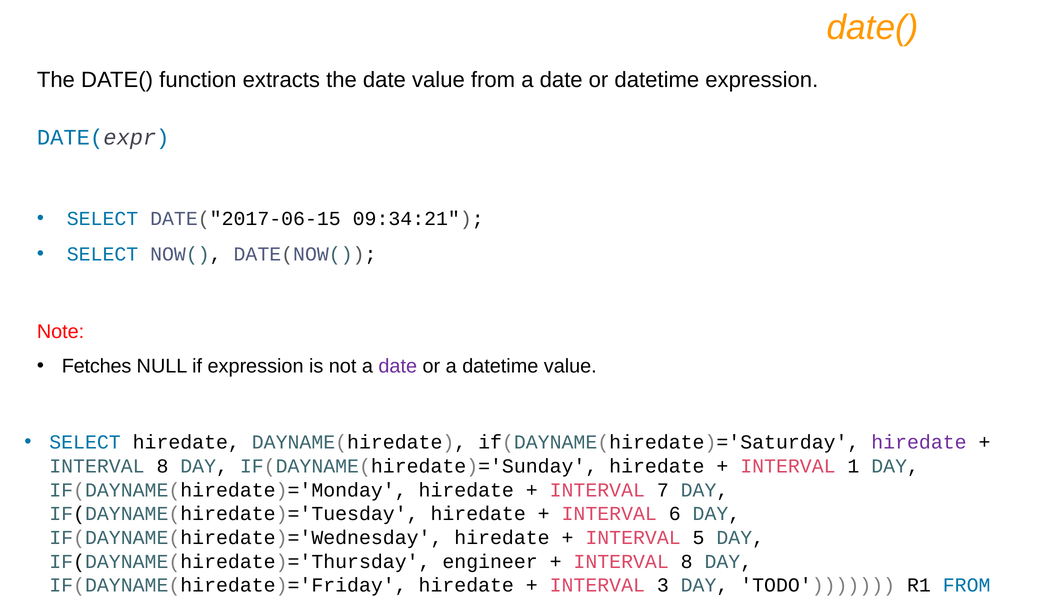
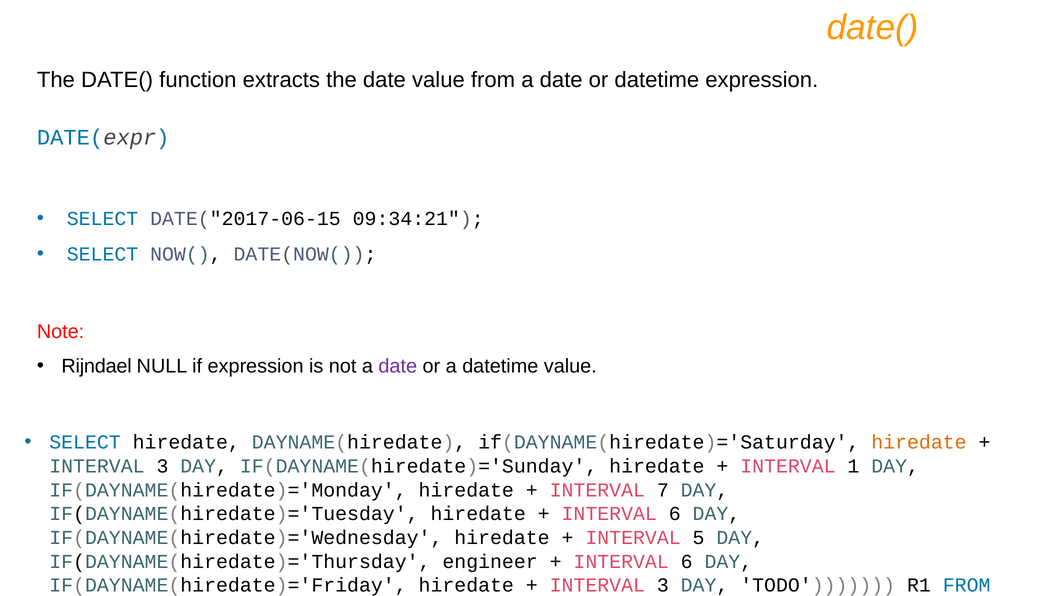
Fetches: Fetches -> Rijndael (97, 366)
hiredate colour: purple -> orange (919, 442)
8: 8 -> 3 (162, 466)
8: 8 -> 6 (687, 561)
